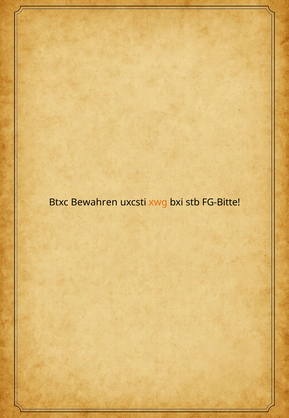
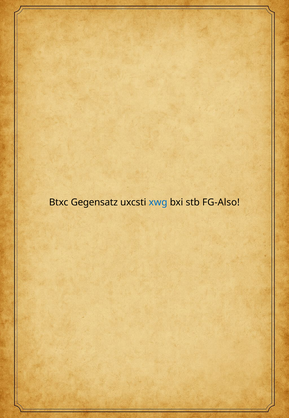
Bewahren: Bewahren -> Gegensatz (94, 202)
xwg colour: orange -> blue (158, 202)
FG-Bitte: FG-Bitte -> FG-Also (221, 202)
